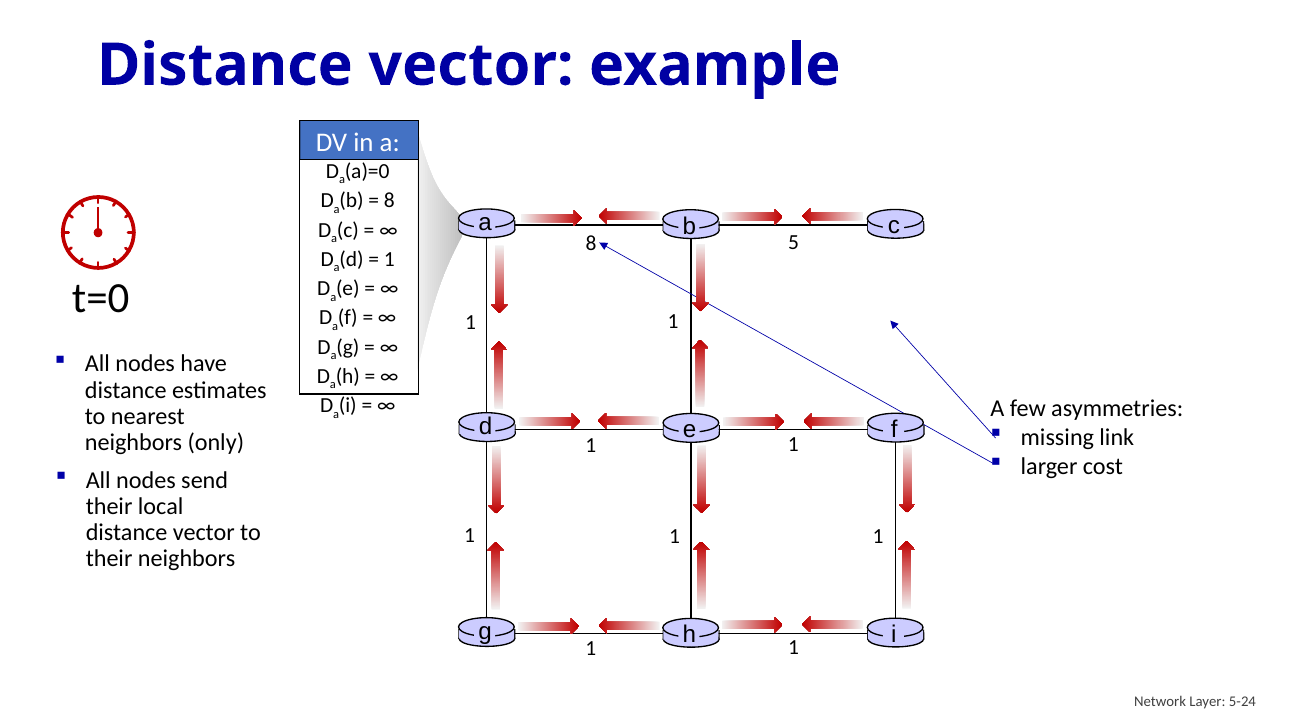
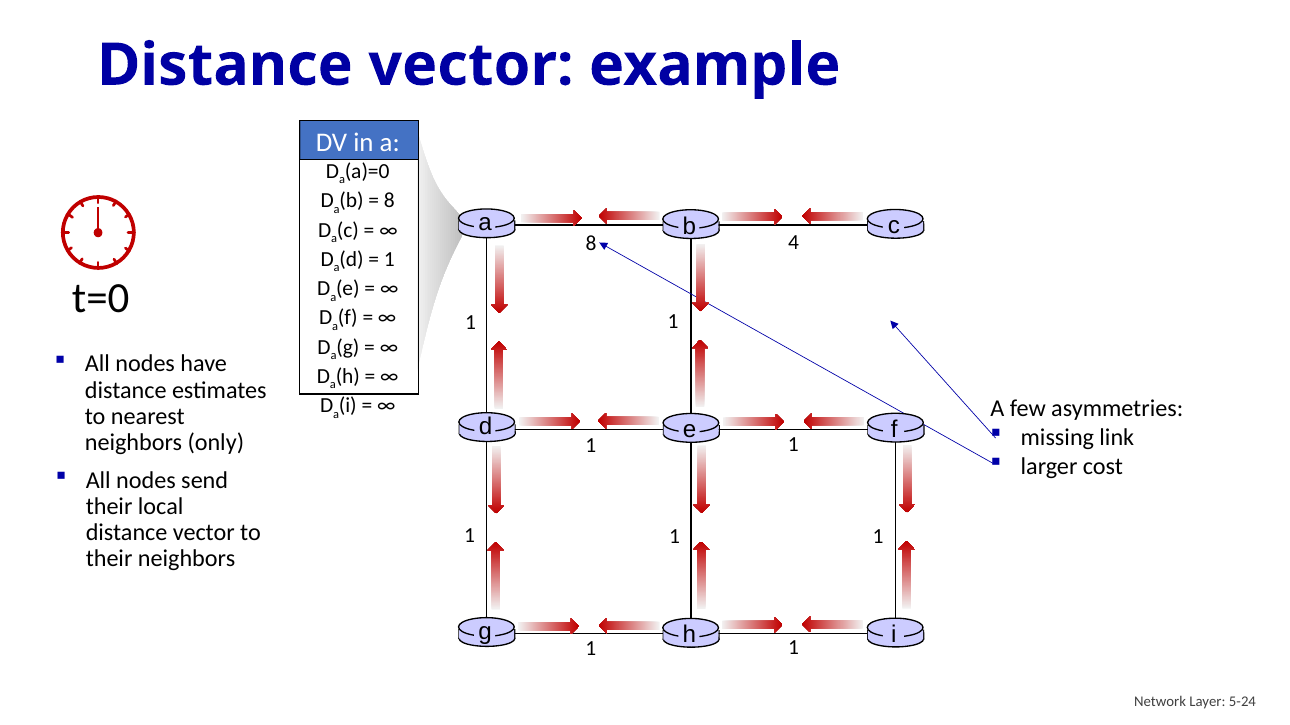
5: 5 -> 4 (794, 243)
